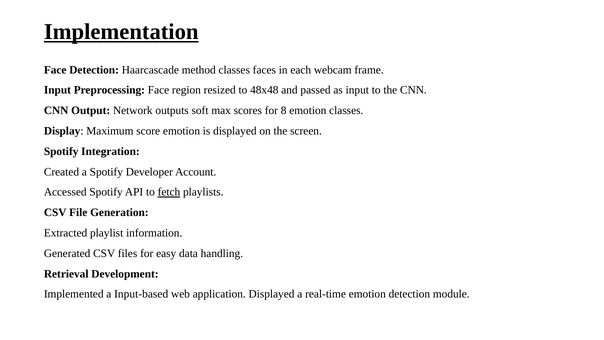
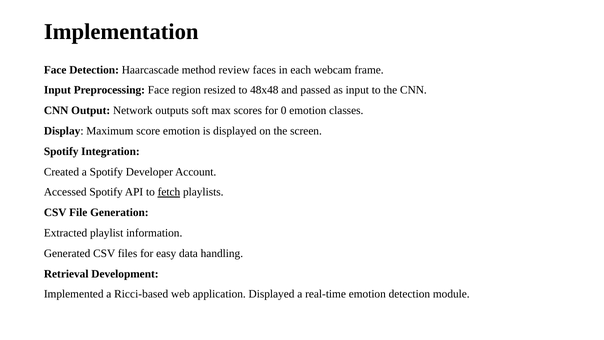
Implementation underline: present -> none (121, 32)
method classes: classes -> review (234, 70)
8: 8 -> 0 (284, 111)
Input-based: Input-based -> Ricci-based (141, 294)
